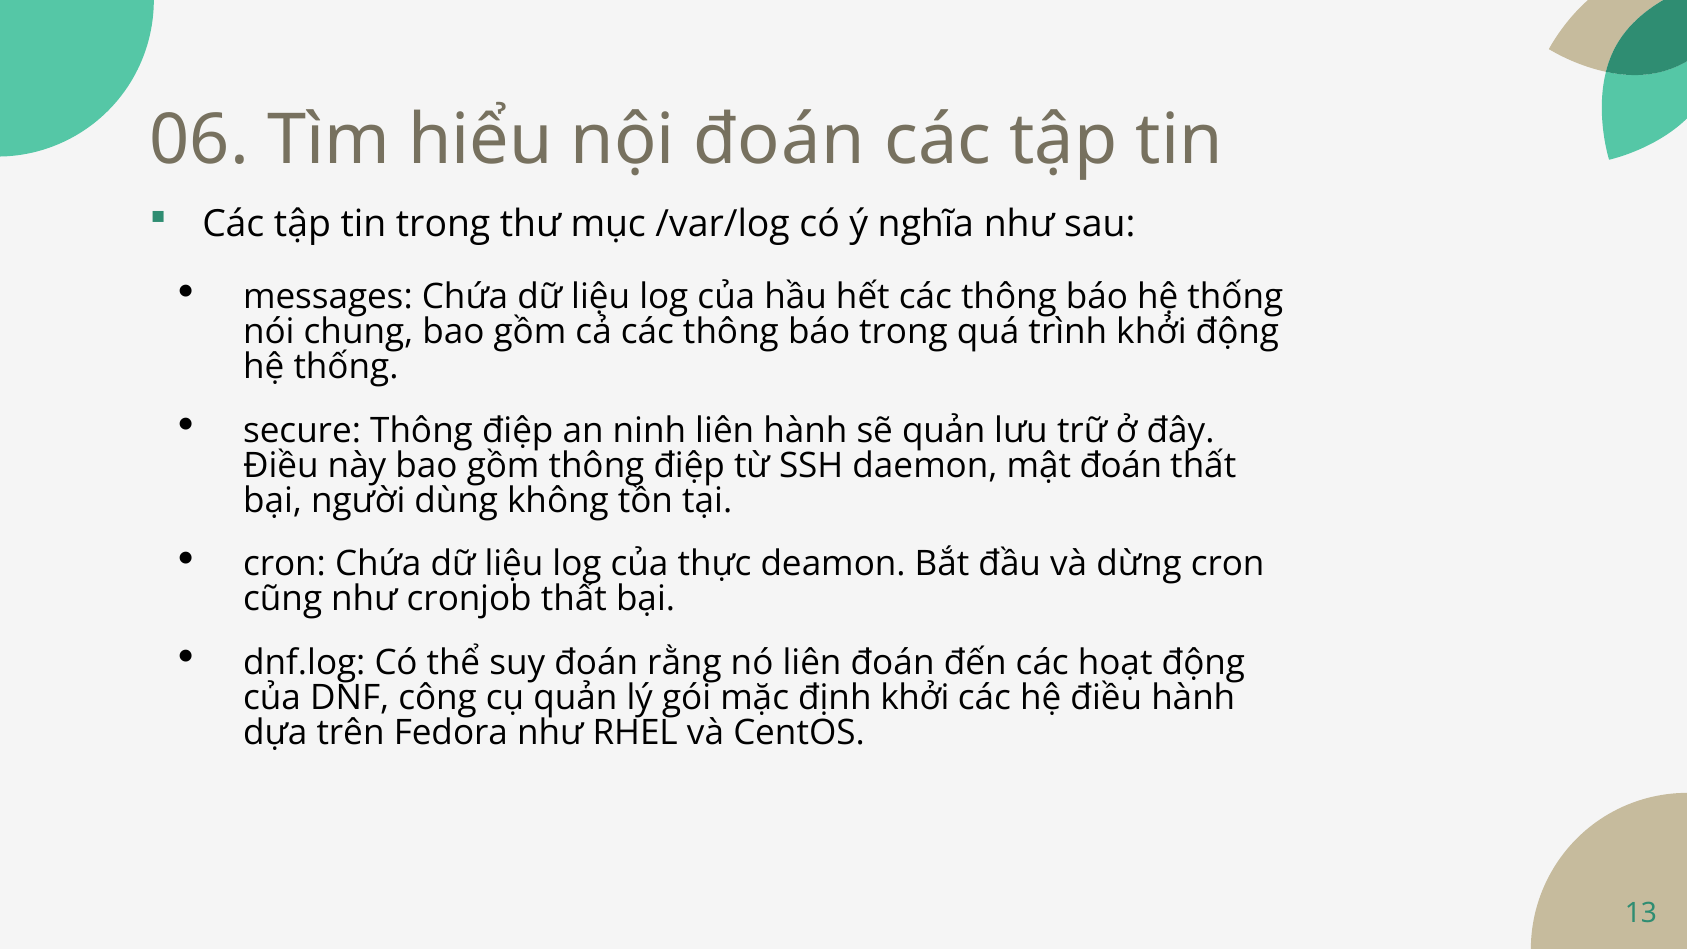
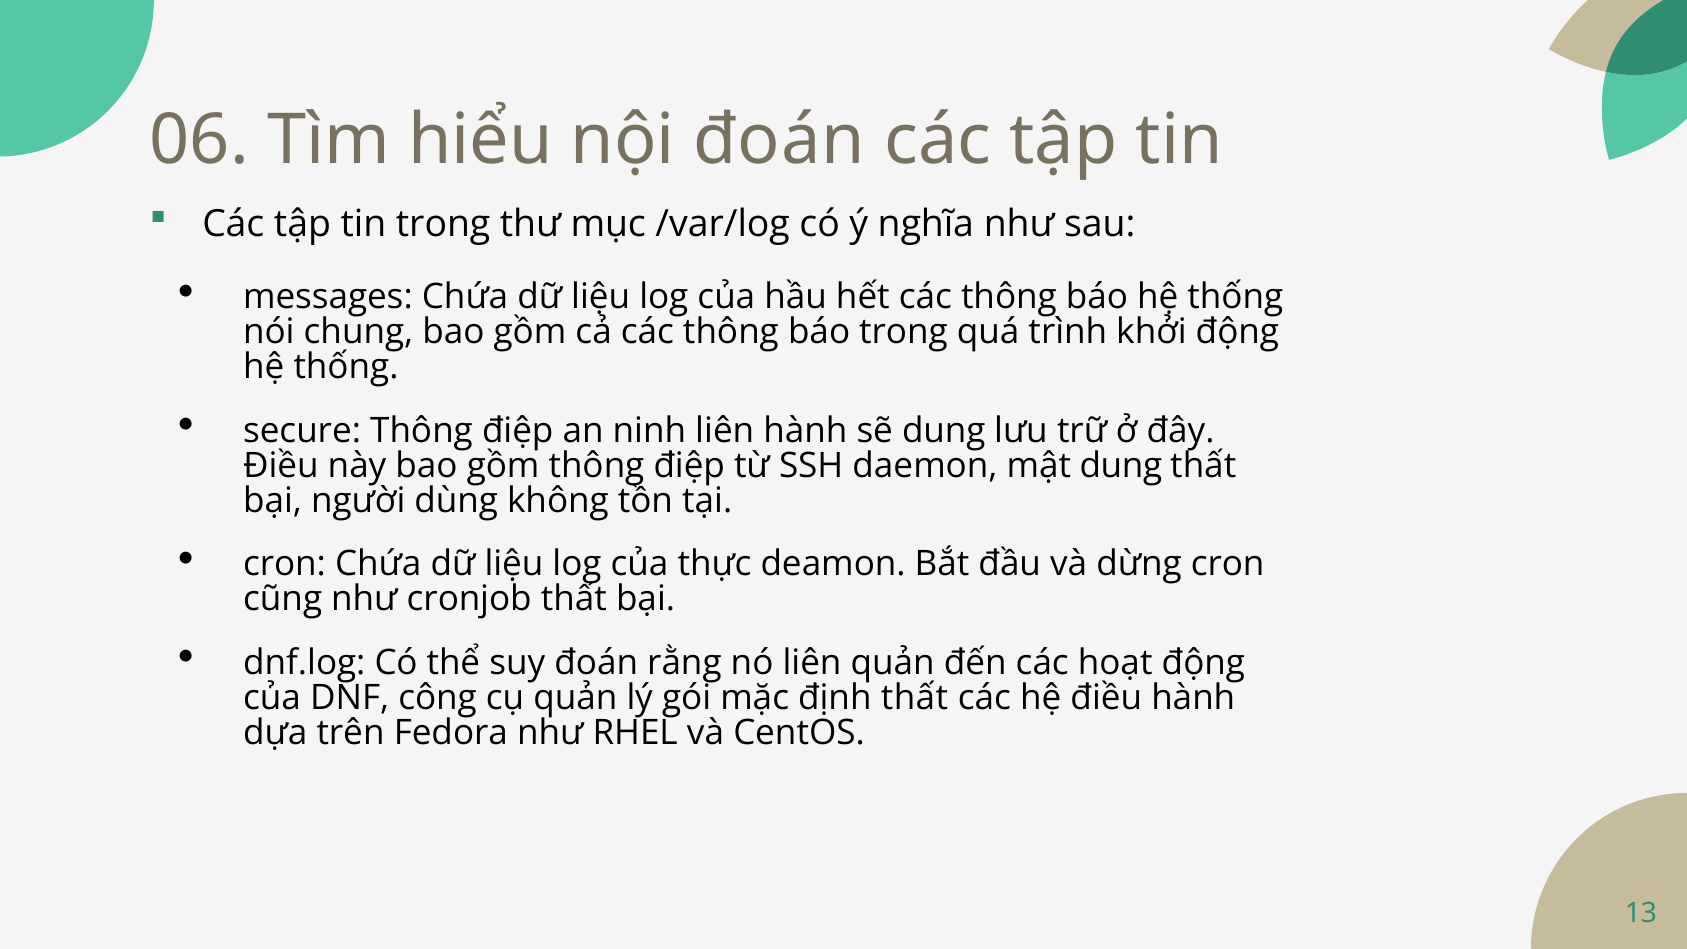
sẽ quản: quản -> dung (944, 431)
mật đoán: đoán -> dung (1121, 466)
liên đoán: đoán -> quản (893, 663)
định khởi: khởi -> thất (915, 698)
